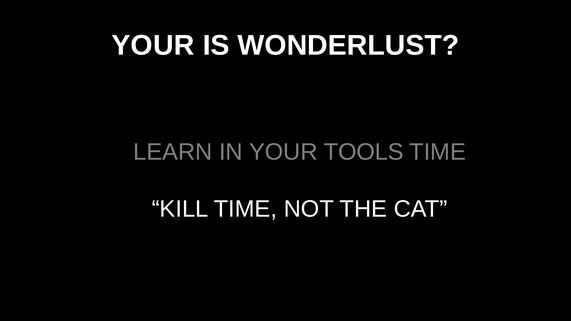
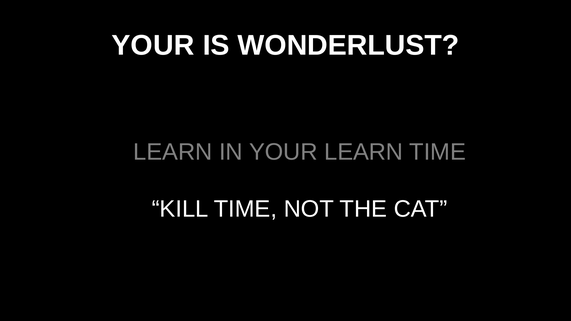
YOUR TOOLS: TOOLS -> LEARN (364, 152)
